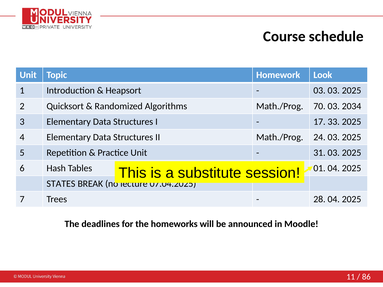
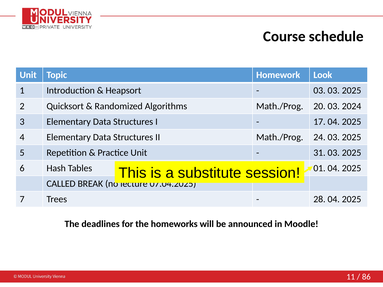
70: 70 -> 20 (319, 106)
2034: 2034 -> 2024 (352, 106)
17 33: 33 -> 04 (334, 122)
STATES: STATES -> CALLED (61, 184)
